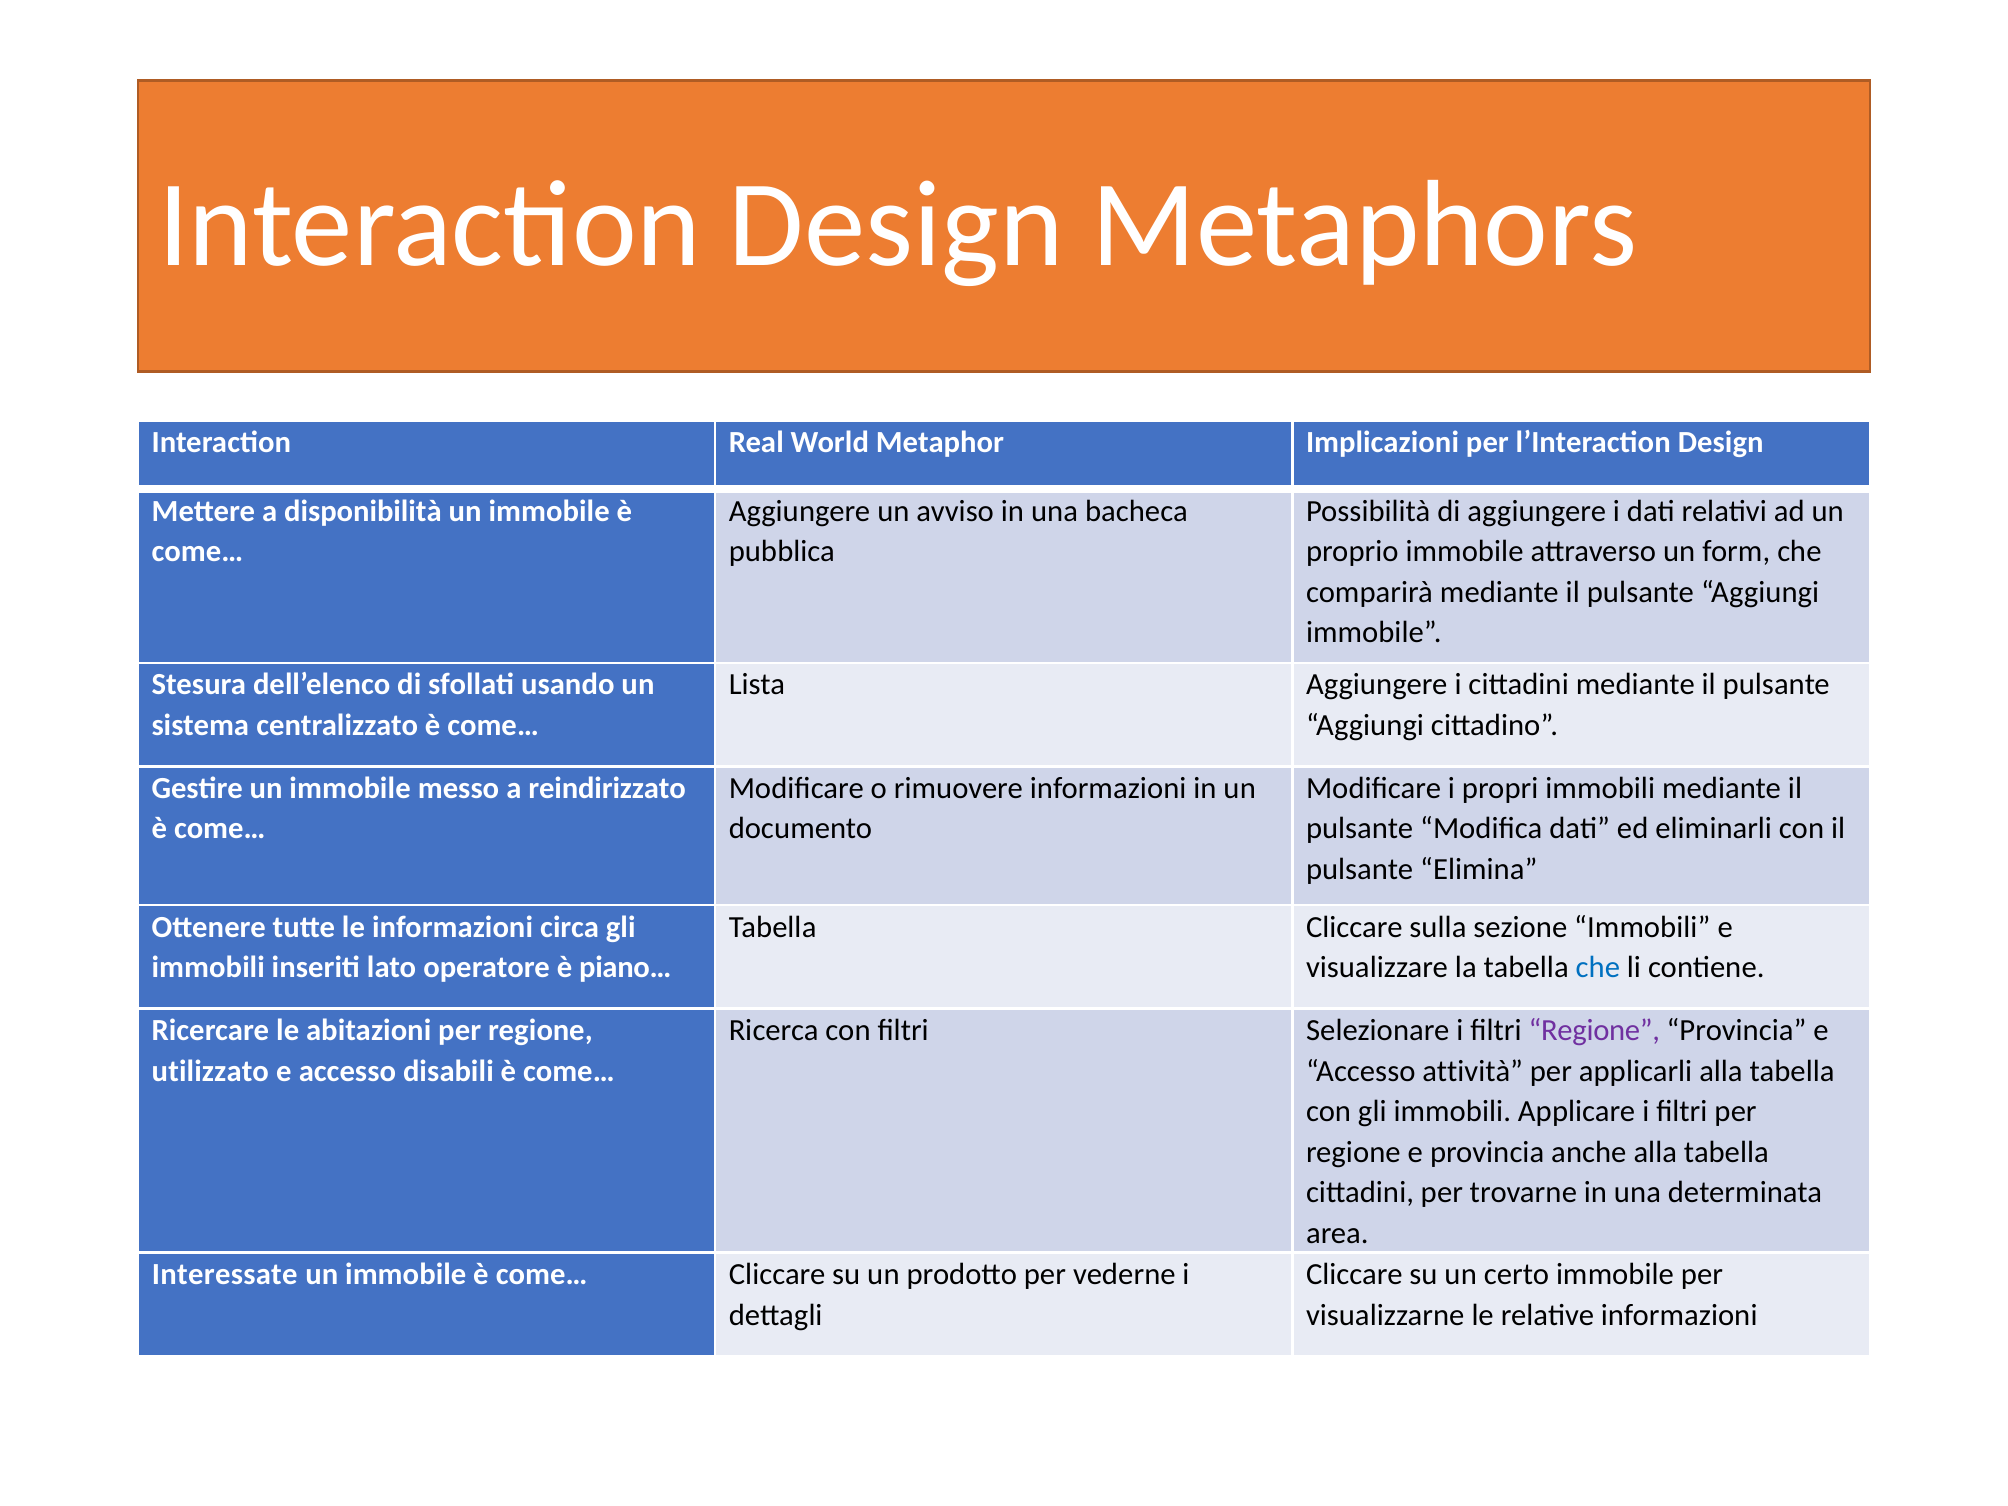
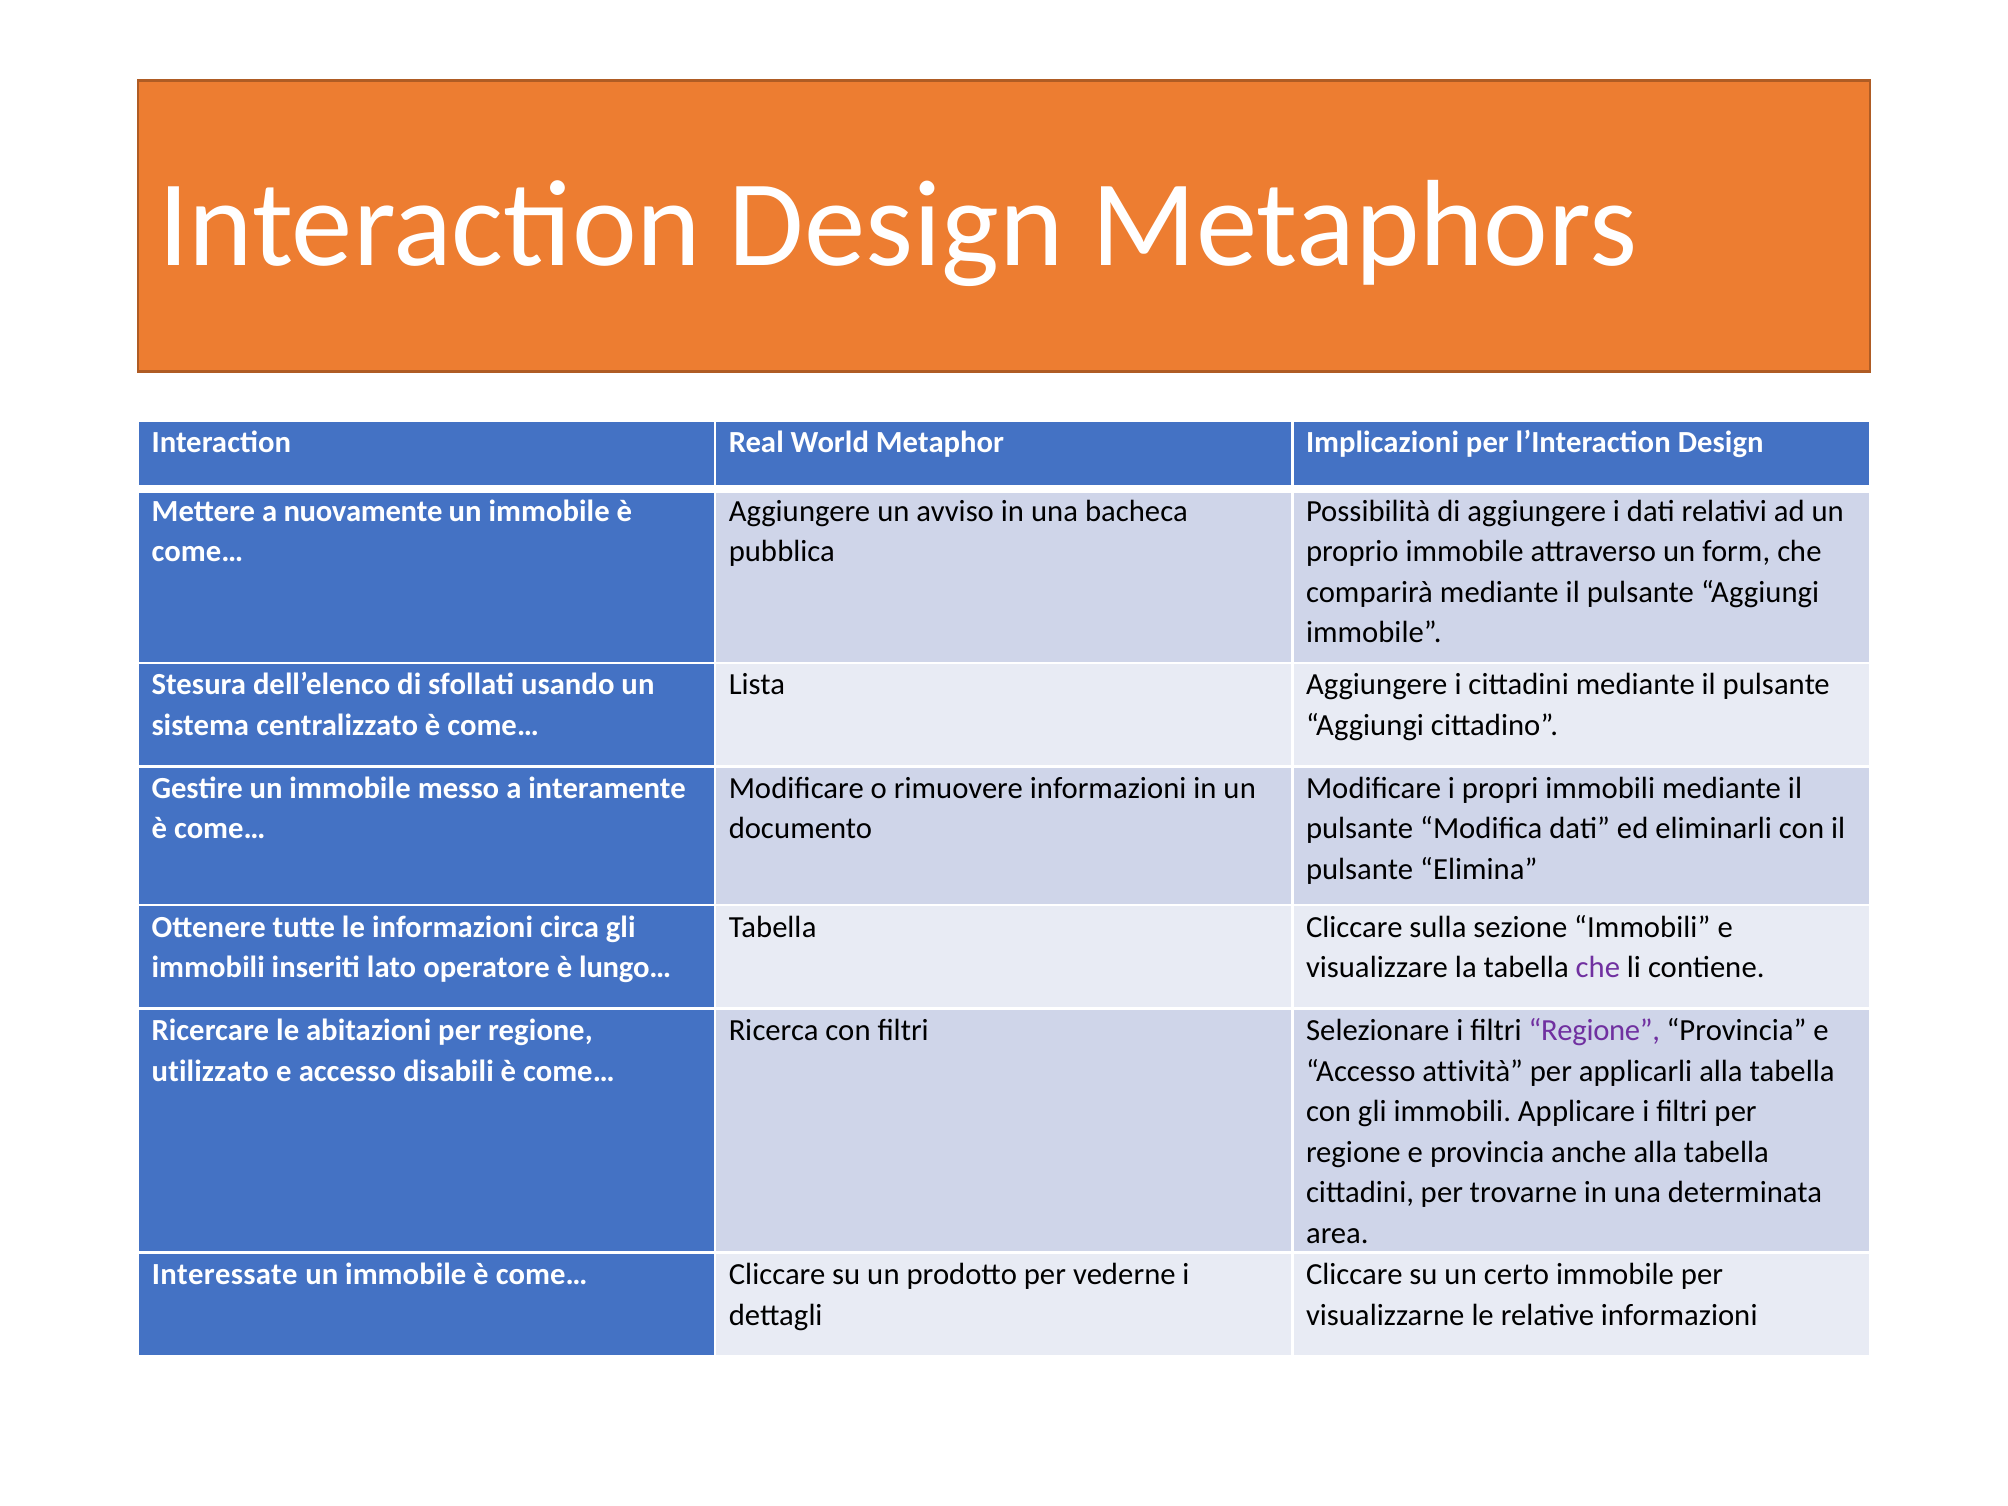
disponibilità: disponibilità -> nuovamente (363, 511)
reindirizzato: reindirizzato -> interamente (607, 788)
piano…: piano… -> lungo… (625, 967)
che colour: blue -> purple (1598, 967)
